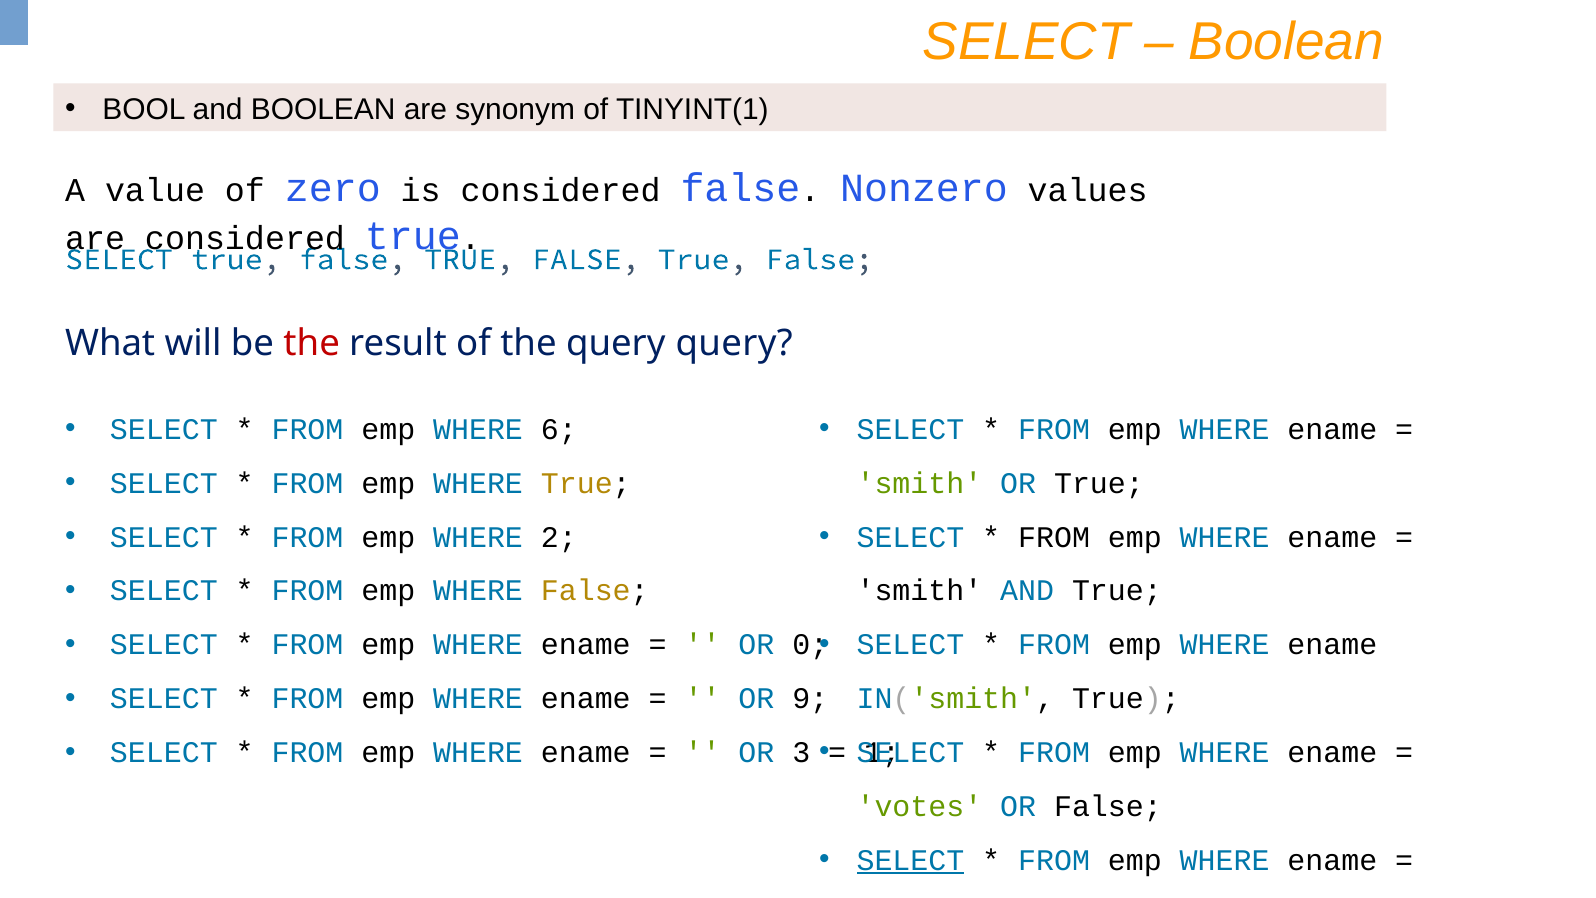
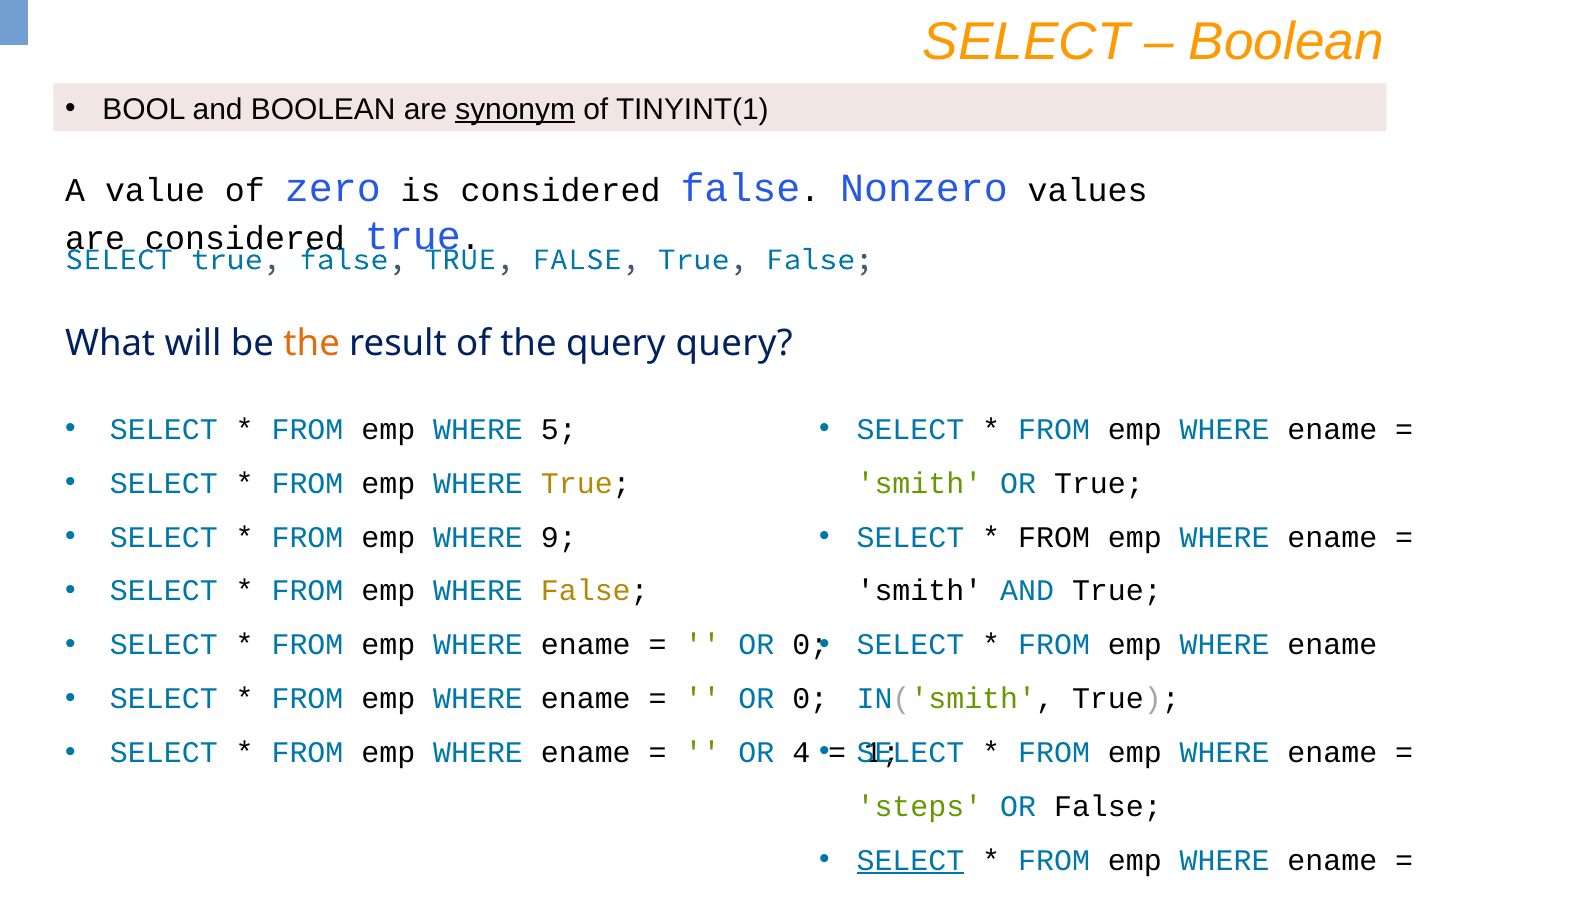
synonym underline: none -> present (515, 109)
the colour: red -> orange (312, 343)
6: 6 -> 5 (559, 429)
2: 2 -> 9 (559, 537)
9: 9 -> 0 (810, 699)
3: 3 -> 4 (801, 753)
votes: votes -> steps (919, 806)
